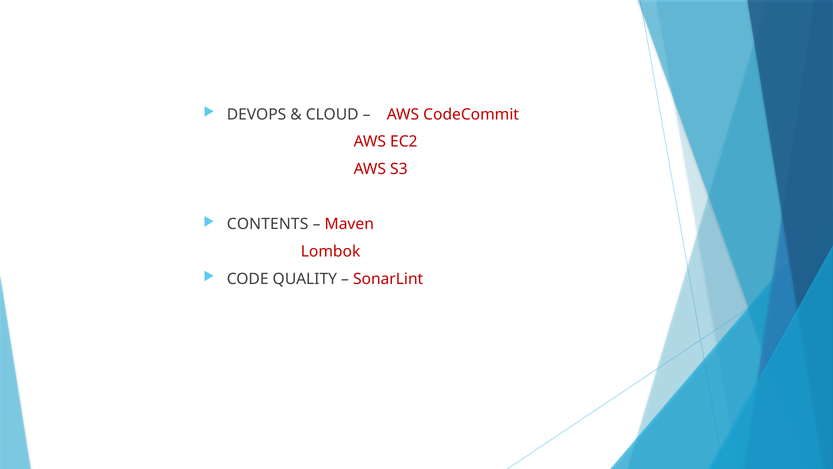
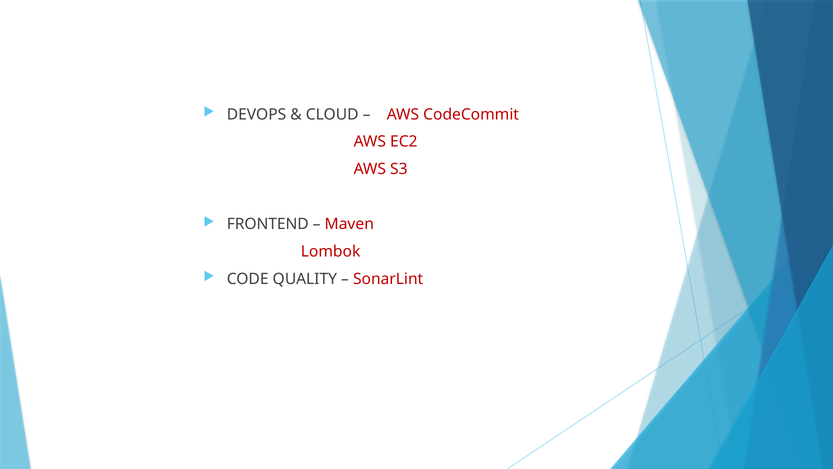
CONTENTS: CONTENTS -> FRONTEND (268, 224)
